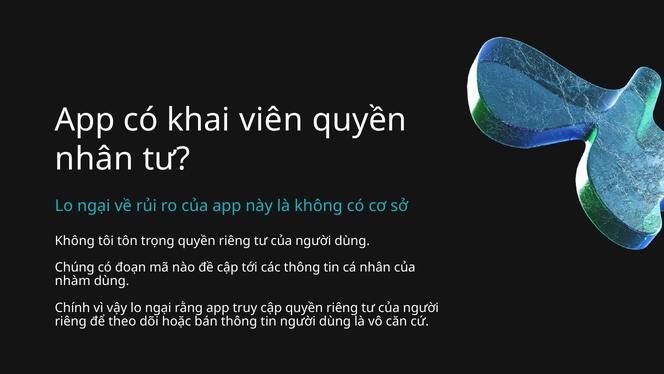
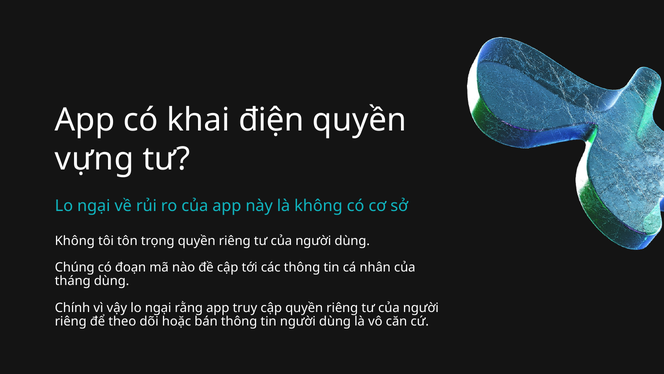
viên: viên -> điện (271, 120)
nhân: nhân -> vựng (94, 159)
nhàm: nhàm -> tháng (73, 281)
